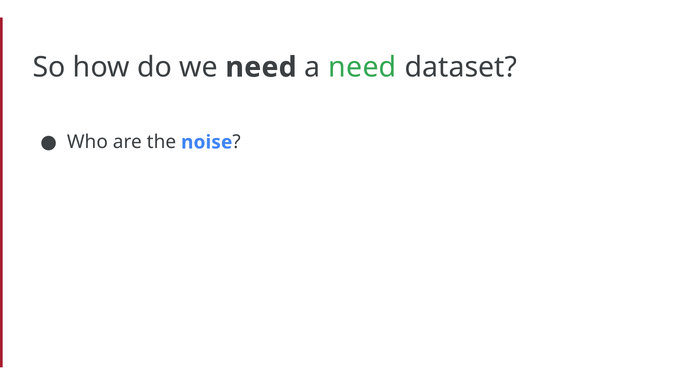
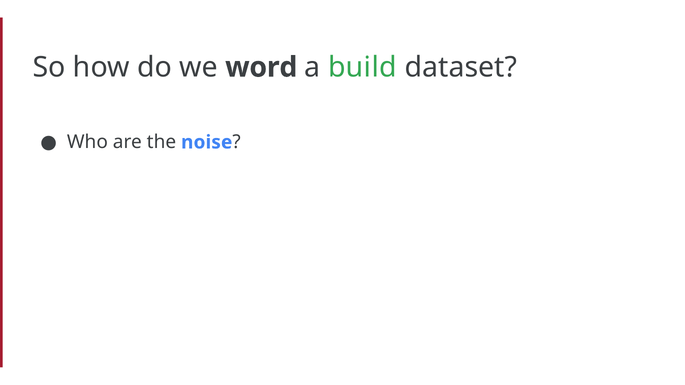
we need: need -> word (261, 67)
a need: need -> build (362, 67)
